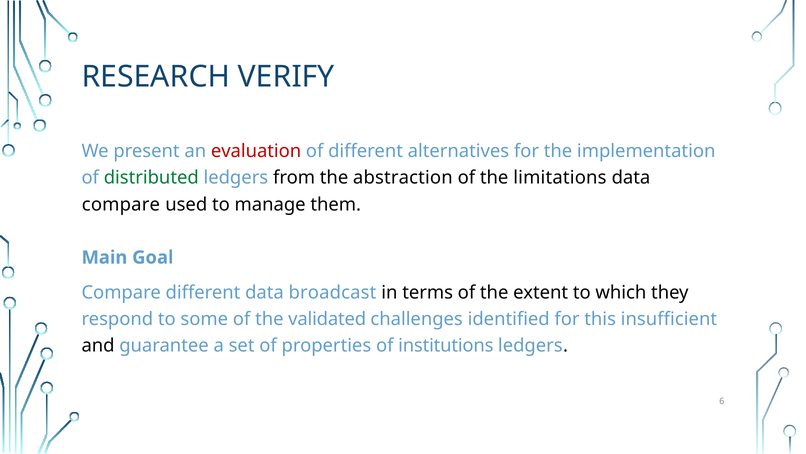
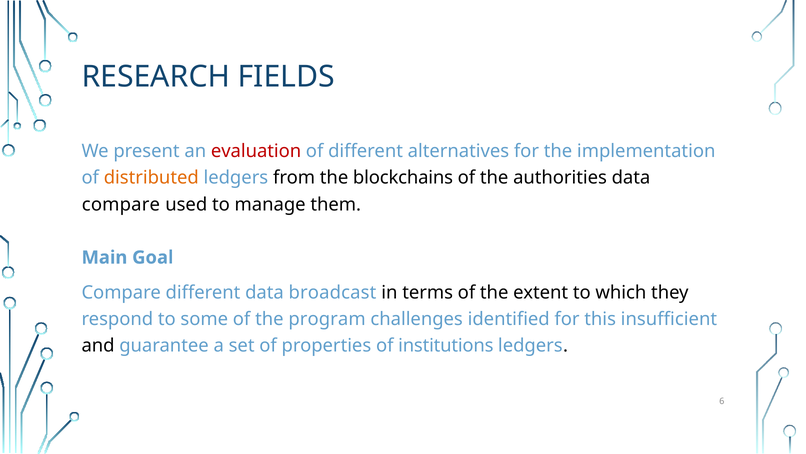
VERIFY: VERIFY -> FIELDS (286, 77)
distributed colour: green -> orange (151, 178)
abstraction: abstraction -> blockchains (403, 178)
limitations: limitations -> authorities (560, 178)
validated: validated -> program (327, 319)
